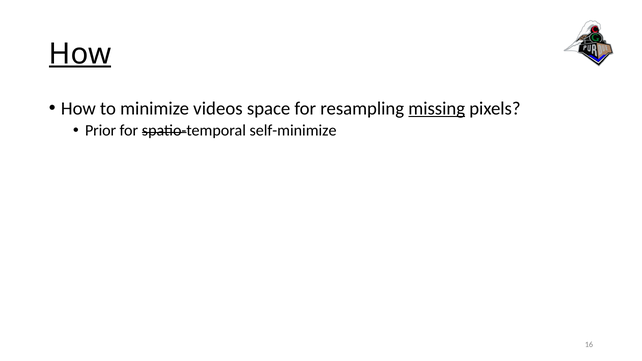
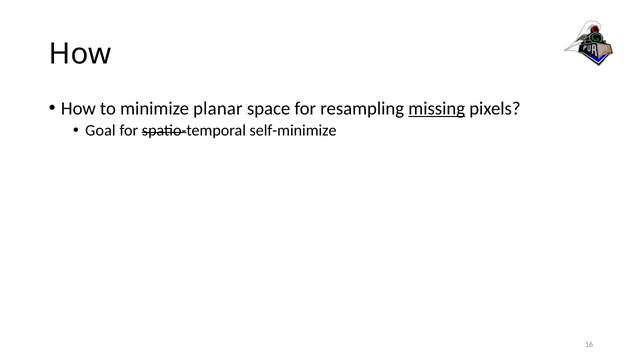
How underline: present -> none (80, 54)
videos: videos -> planar (218, 109)
Prior: Prior -> Goal (100, 131)
